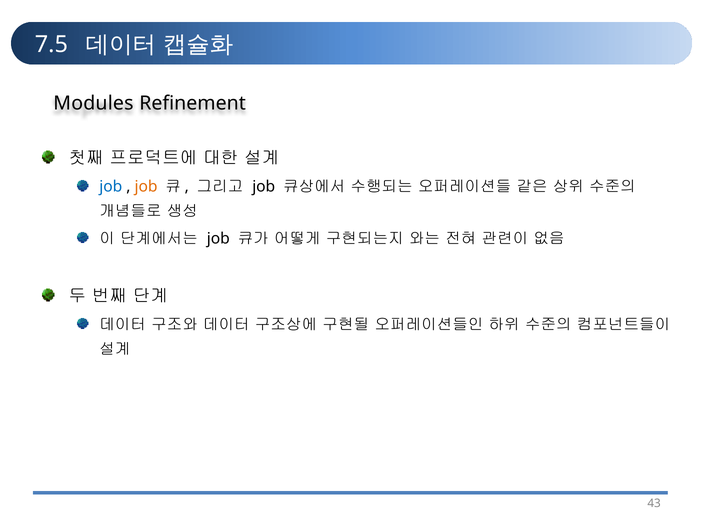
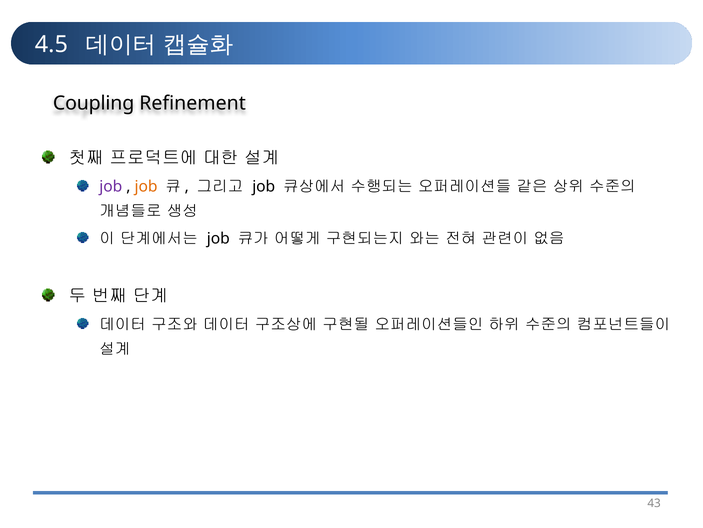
7.5: 7.5 -> 4.5 (51, 44)
Modules: Modules -> Coupling (94, 103)
job colour: blue -> purple (111, 186)
